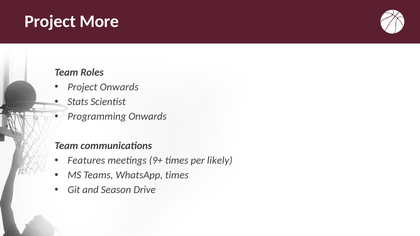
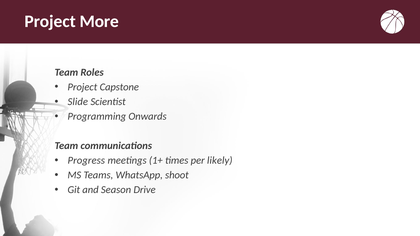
Project Onwards: Onwards -> Capstone (119, 87)
Stats: Stats -> Slide (78, 102)
Features: Features -> Progress (86, 161)
9+: 9+ -> 1+ (156, 161)
WhatsApp times: times -> shoot (177, 175)
